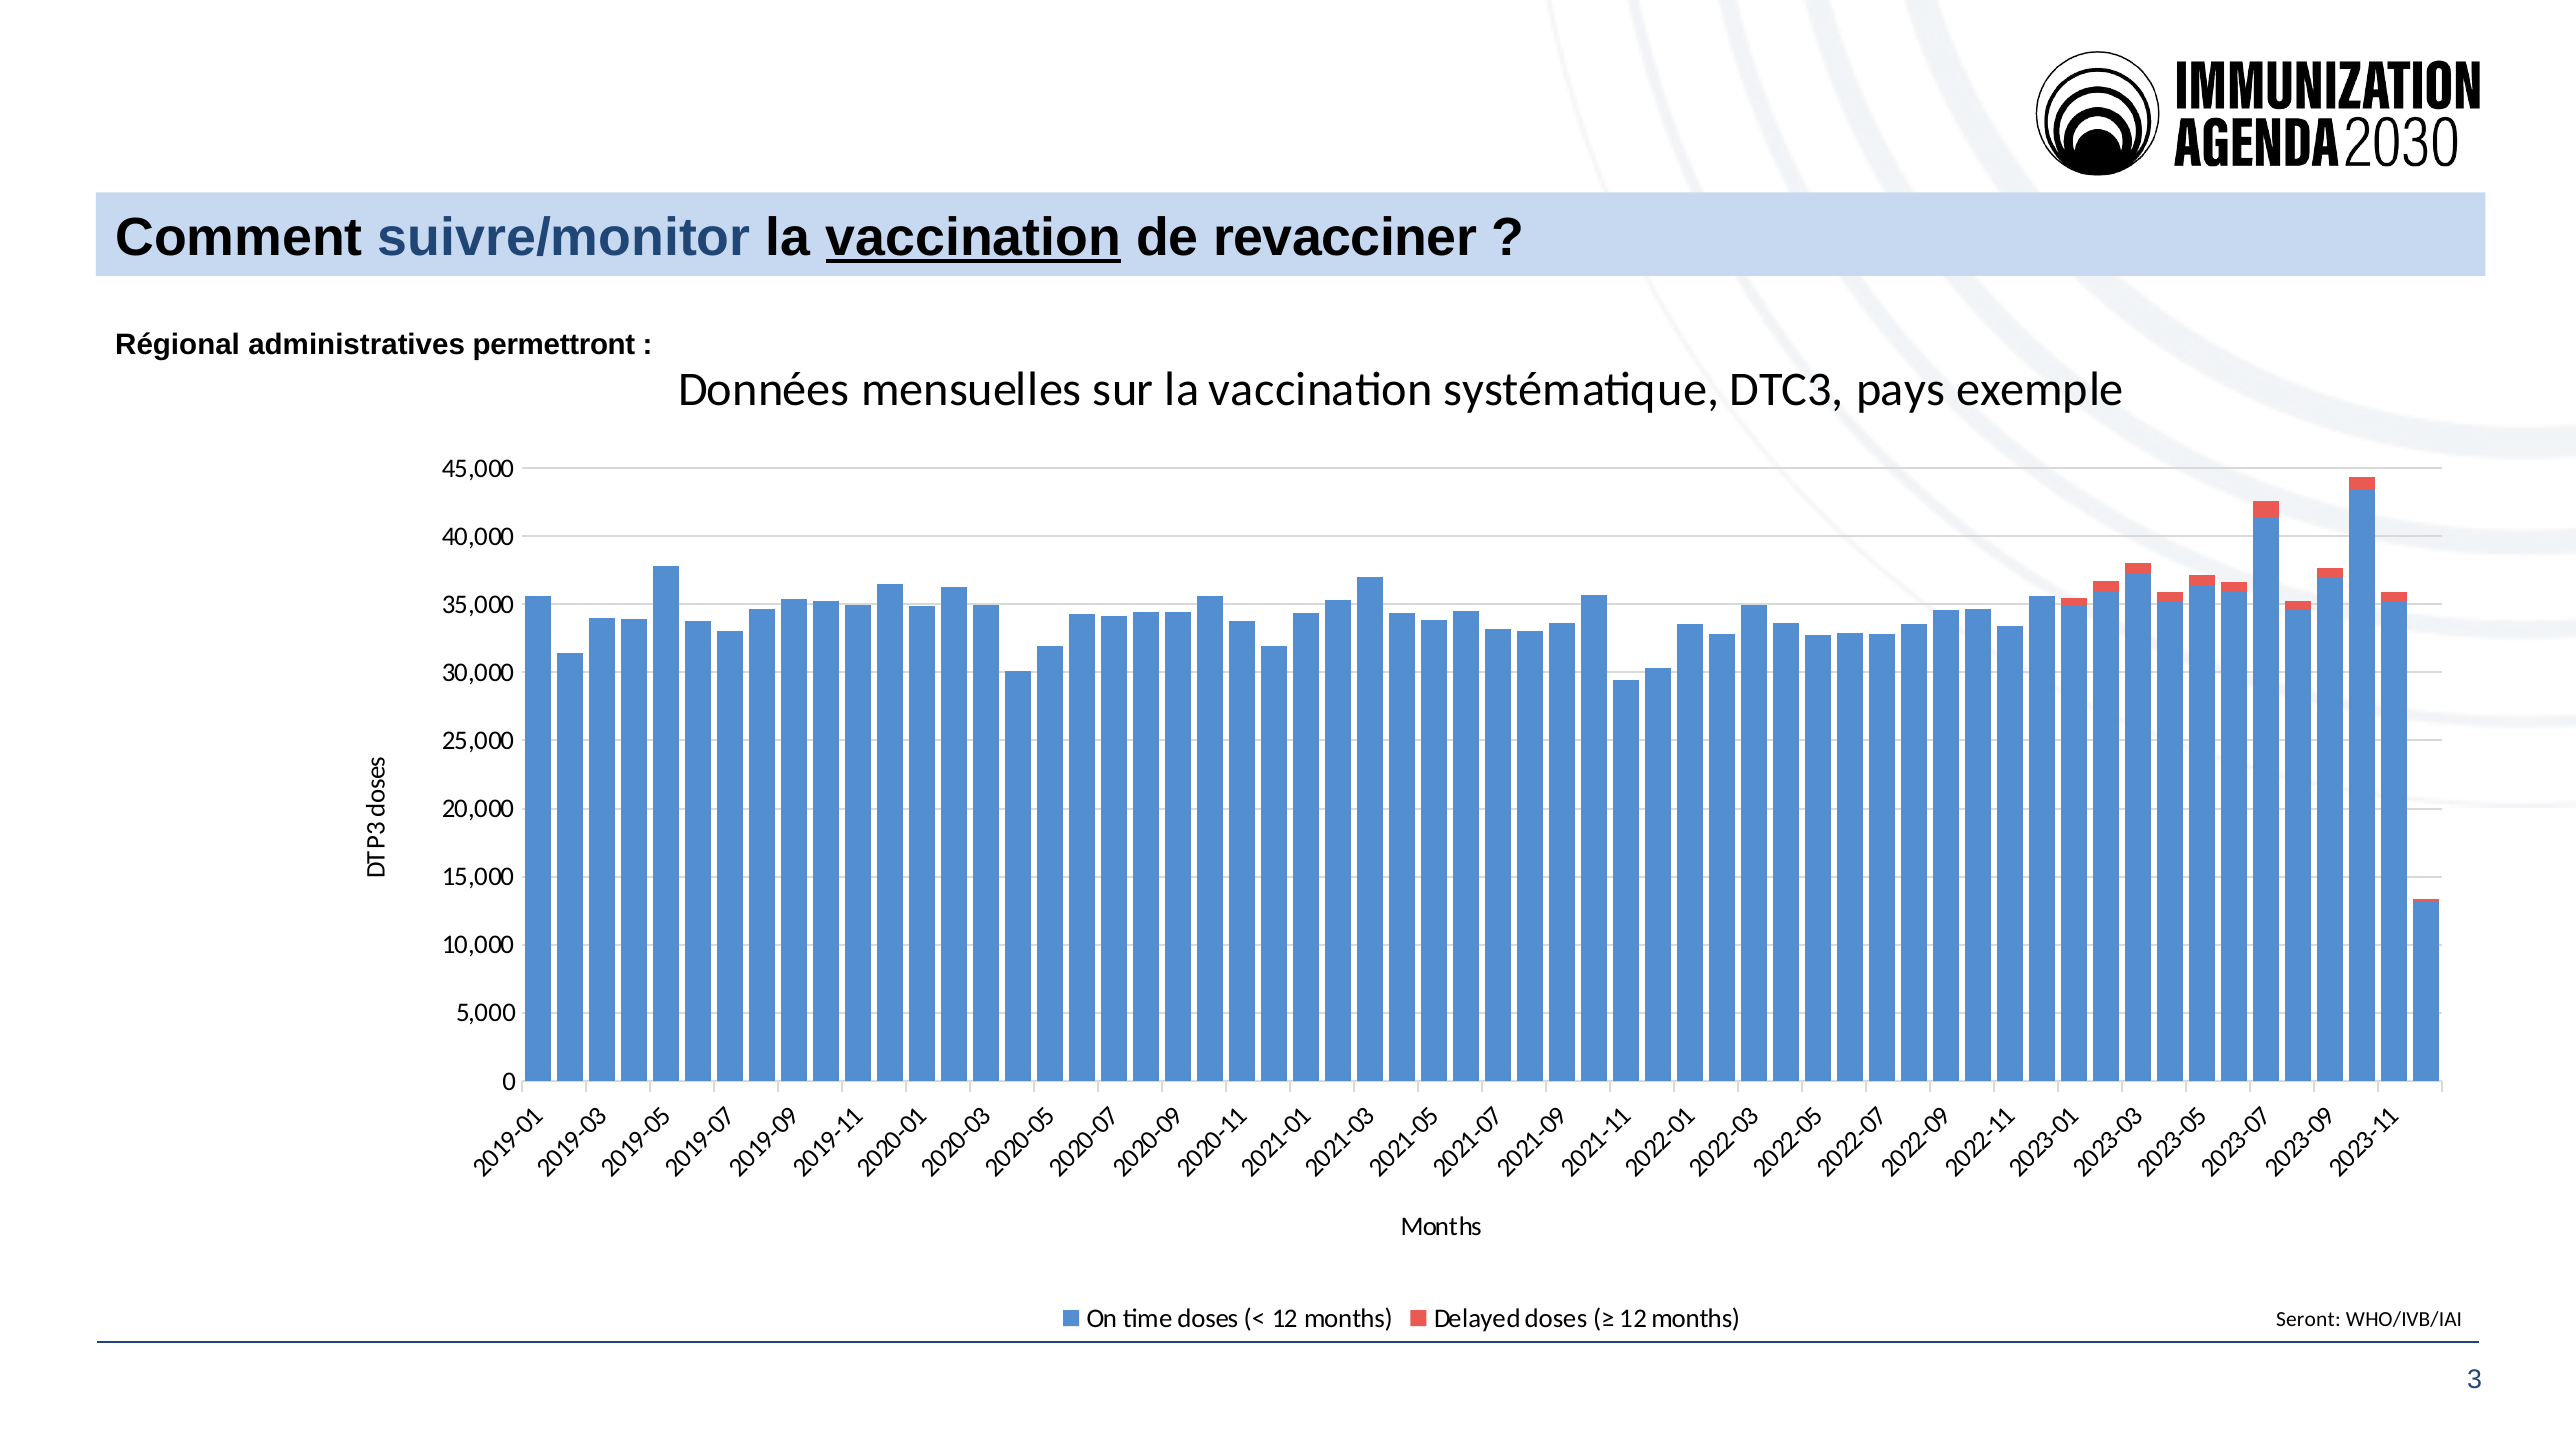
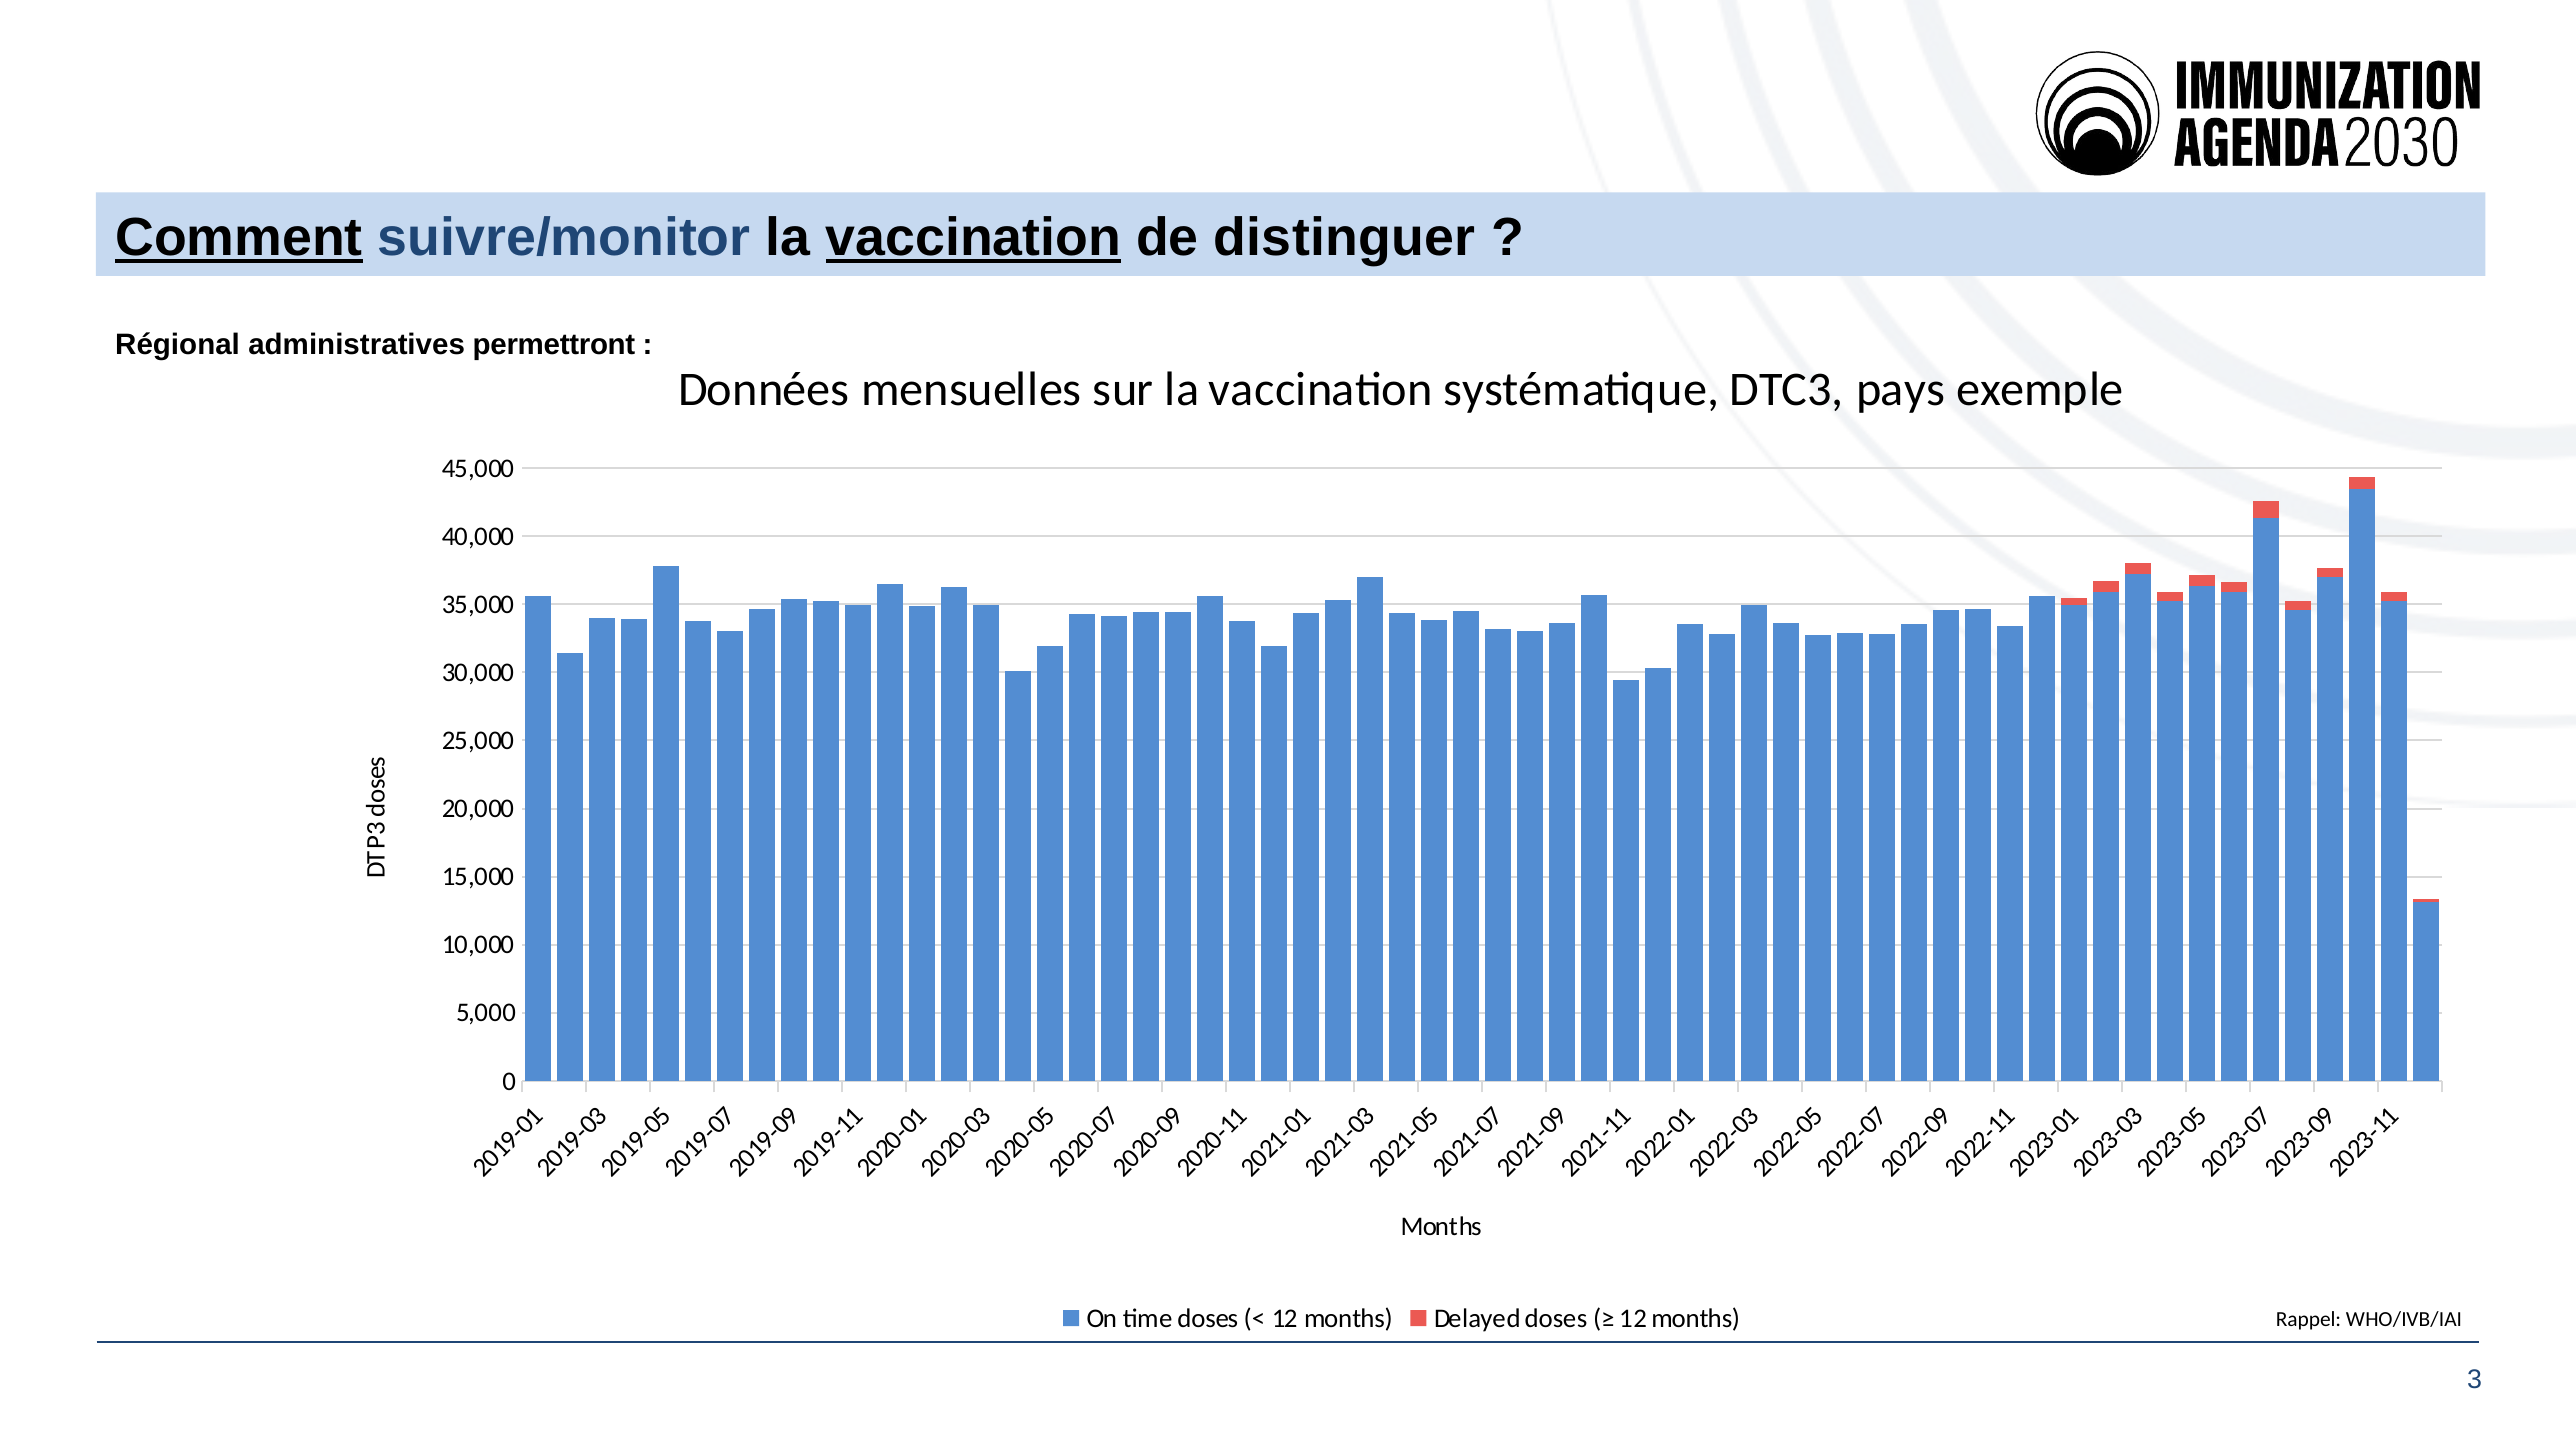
Comment underline: none -> present (239, 238)
revacciner: revacciner -> distinguer (1345, 238)
Seront: Seront -> Rappel (2309, 1319)
